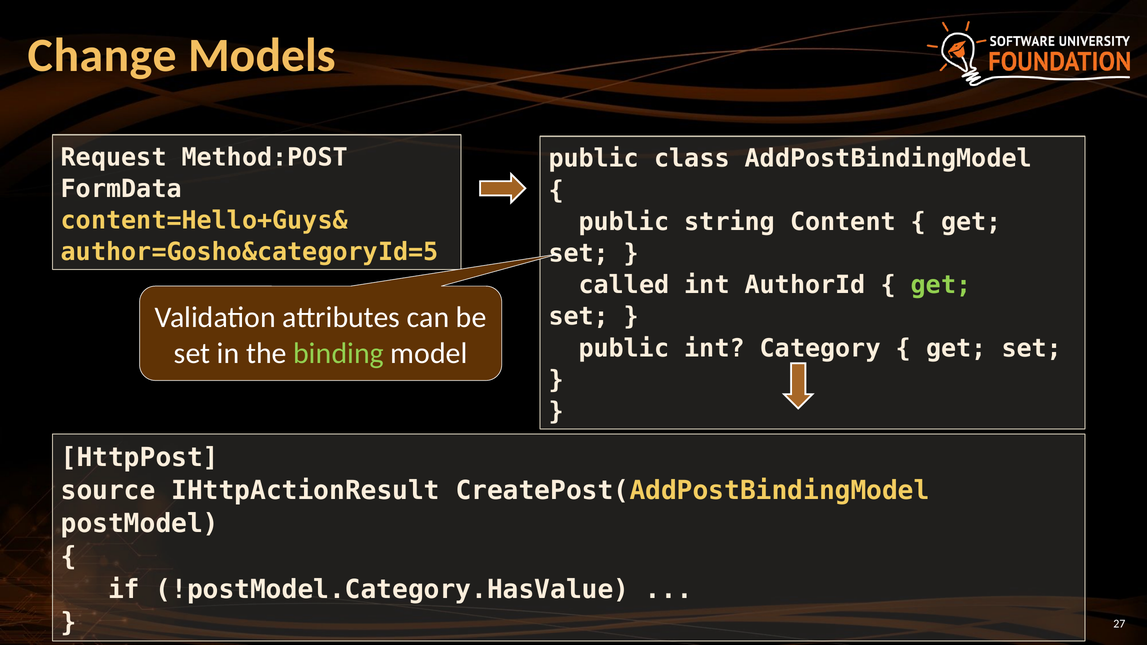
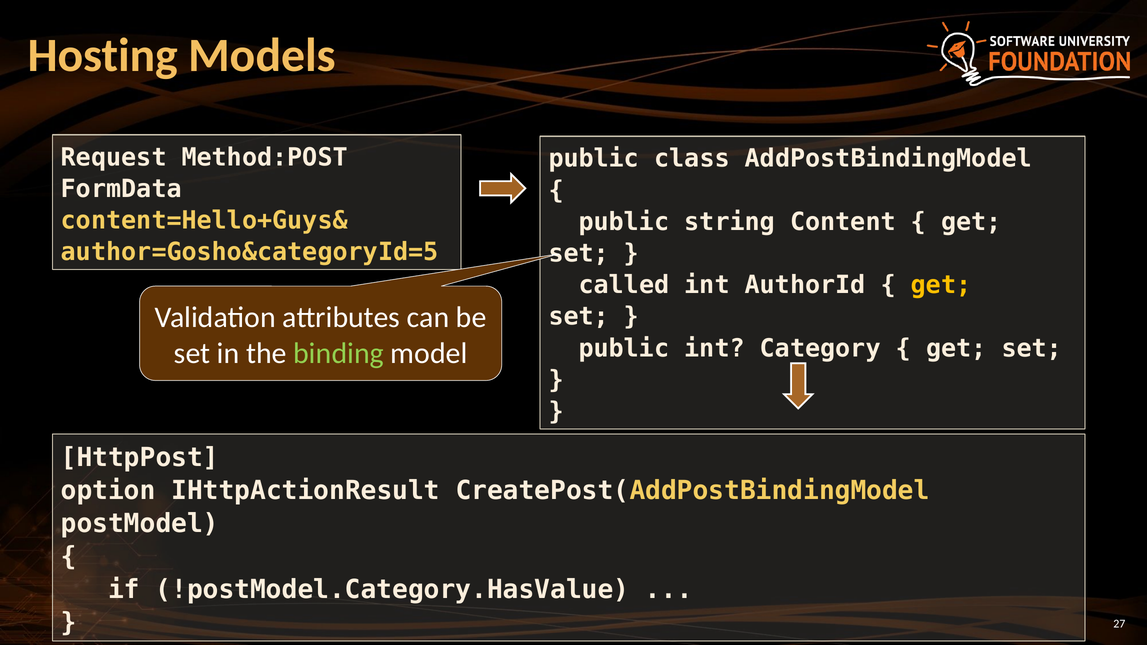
Change: Change -> Hosting (103, 56)
get colour: light green -> yellow (941, 285)
source: source -> option (108, 491)
